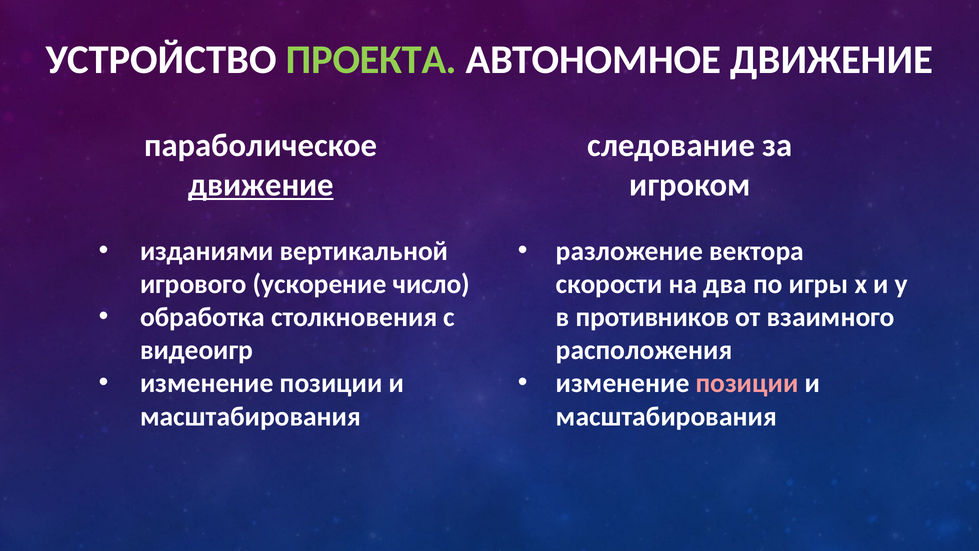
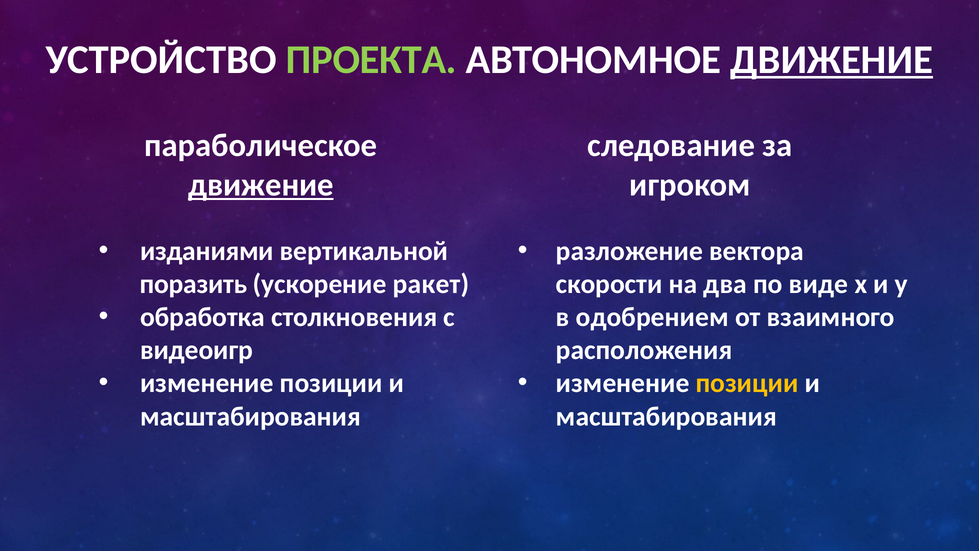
ДВИЖЕНИЕ underline: none -> present (832, 60)
игрового: игрового -> поразить (193, 284)
число: число -> ракет (431, 284)
игры: игры -> виде (818, 284)
противников: противников -> одобрением (652, 317)
позиции colour: pink -> yellow (747, 383)
